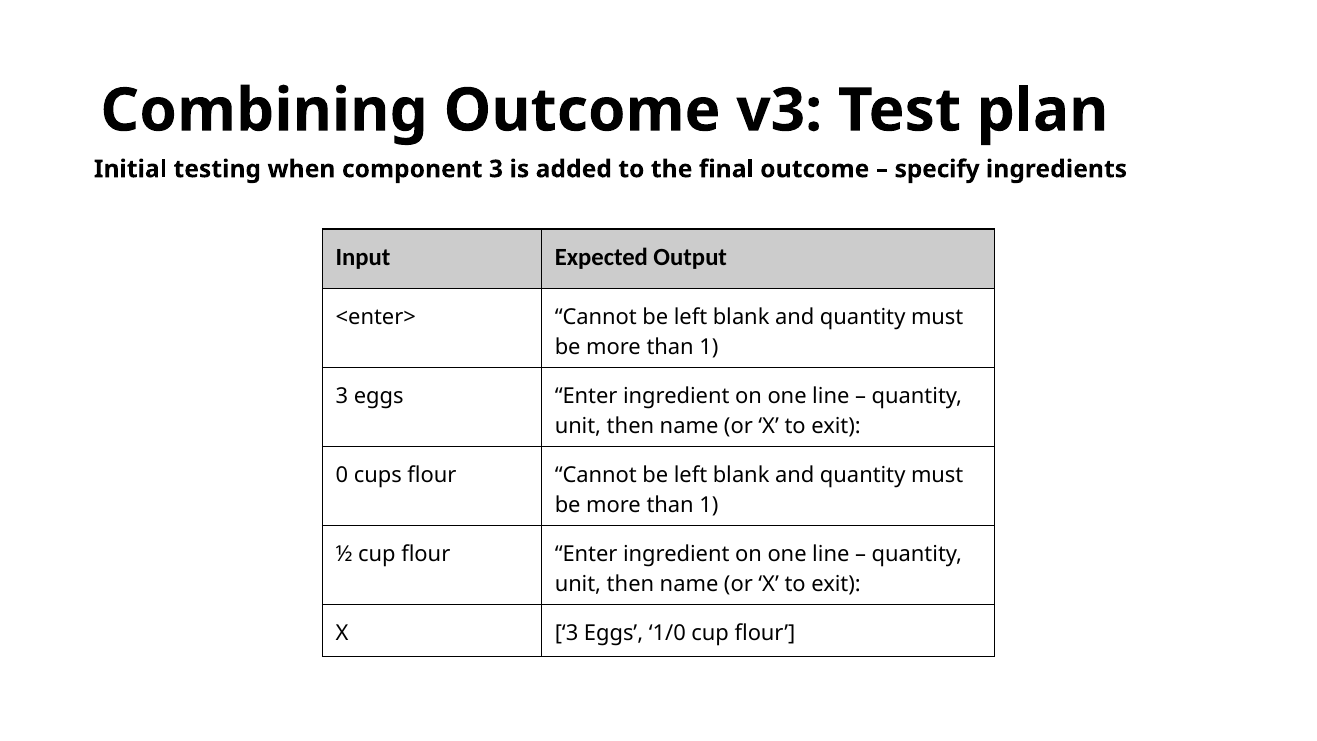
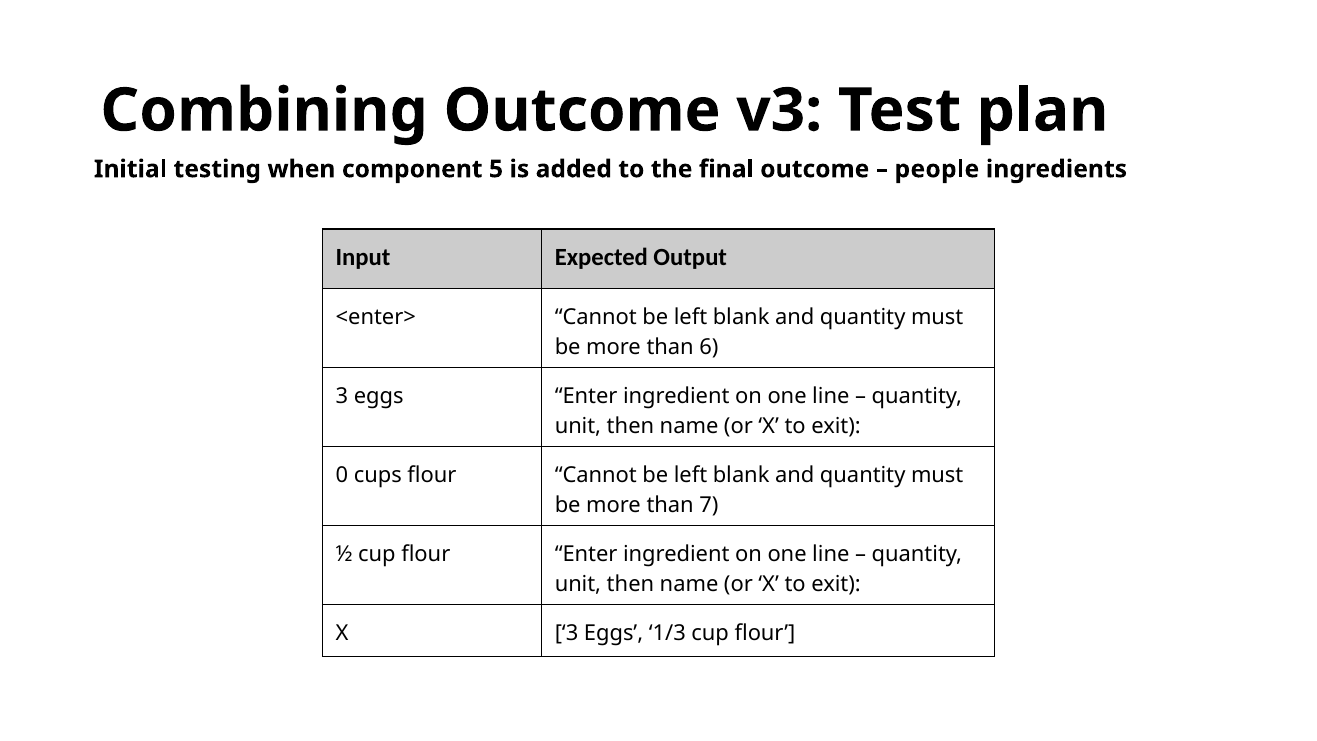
component 3: 3 -> 5 (496, 169)
specify: specify -> people (937, 169)
1: 1 -> 6 (709, 347)
1: 1 -> 7 (709, 505)
1/0: 1/0 -> 1/3 (667, 633)
